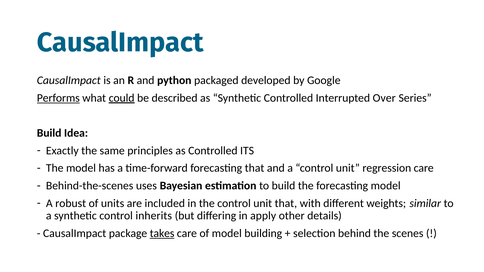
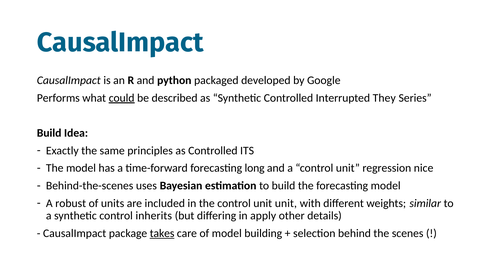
Performs underline: present -> none (58, 98)
Over: Over -> They (384, 98)
forecasting that: that -> long (255, 168)
regression care: care -> nice (424, 168)
unit that: that -> unit (286, 203)
